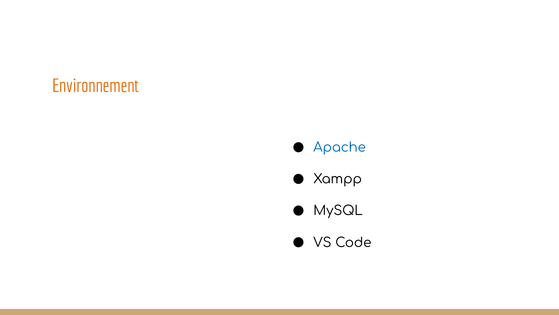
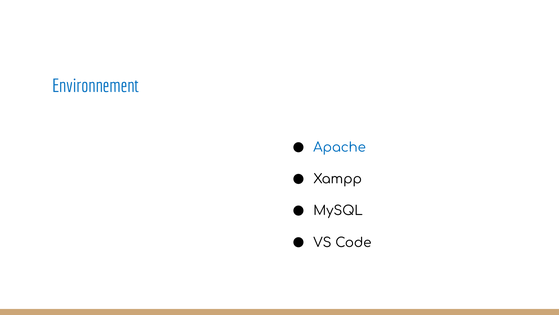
Environnement colour: orange -> blue (96, 86)
